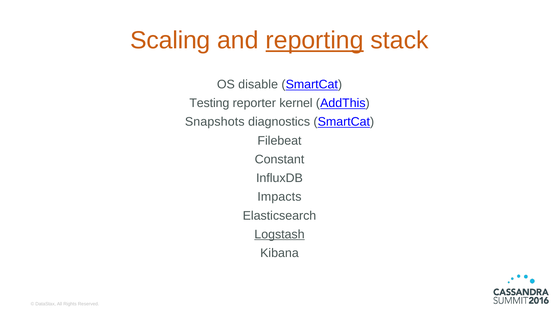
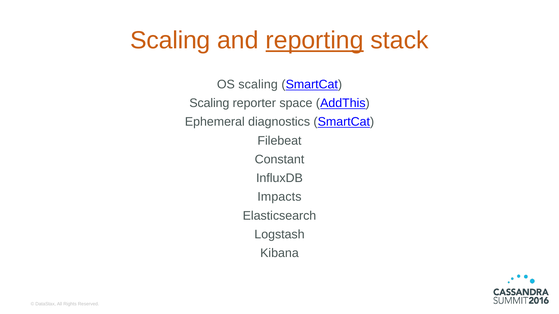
OS disable: disable -> scaling (258, 84)
Testing: Testing -> Scaling (209, 103)
kernel: kernel -> space (296, 103)
Snapshots: Snapshots -> Ephemeral (215, 122)
Logstash underline: present -> none (279, 235)
